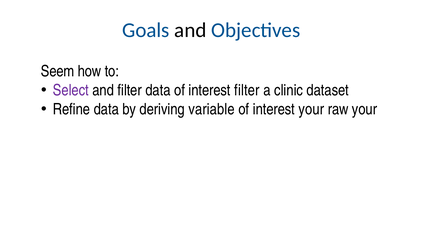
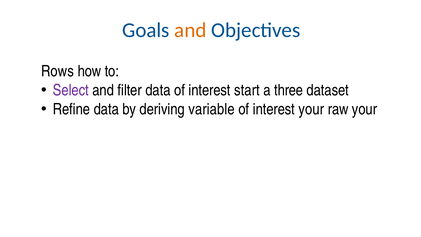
and colour: black -> orange (190, 30)
Seem: Seem -> Rows (57, 71)
interest filter: filter -> start (247, 90)
clinic: clinic -> three (289, 90)
